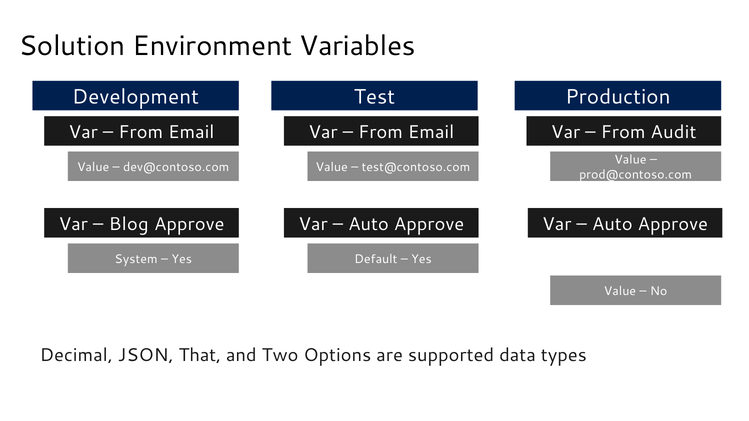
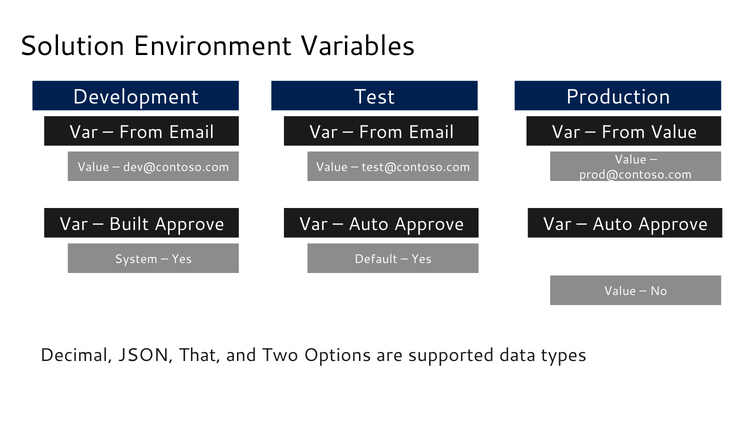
From Audit: Audit -> Value (674, 132)
Blog: Blog -> Built (129, 224)
